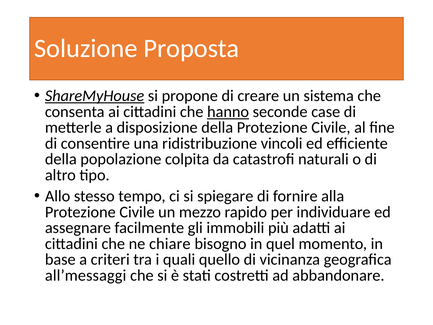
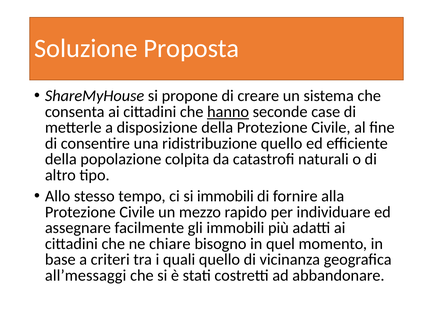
ShareMyHouse underline: present -> none (95, 96)
ridistribuzione vincoli: vincoli -> quello (282, 143)
si spiegare: spiegare -> immobili (225, 196)
